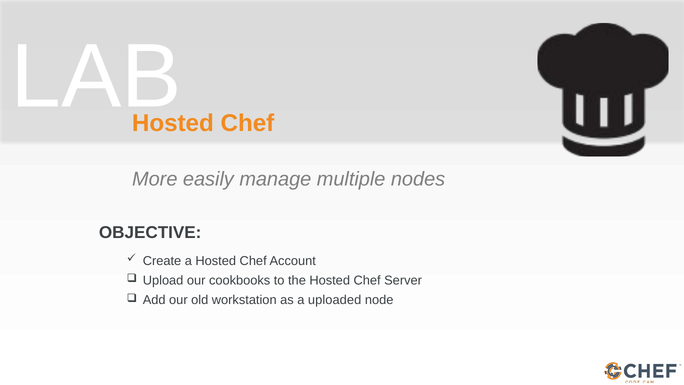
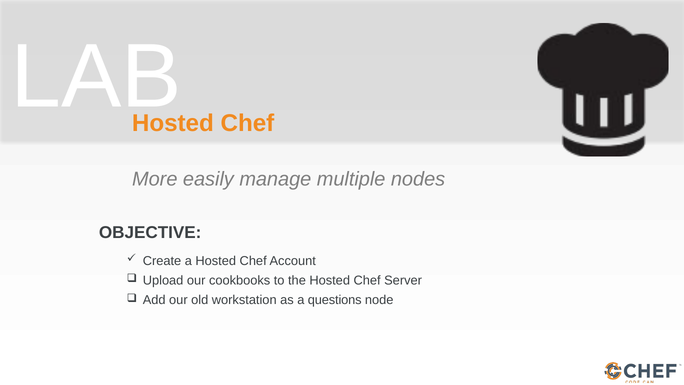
uploaded: uploaded -> questions (335, 300)
